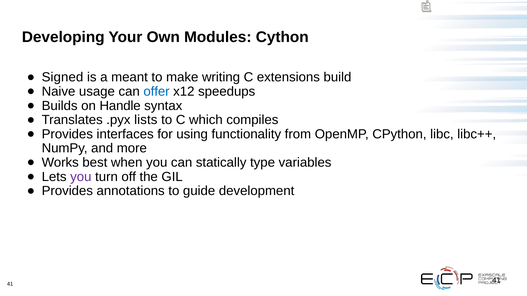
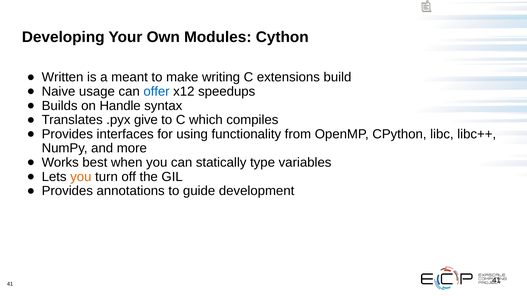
Signed: Signed -> Written (63, 77)
lists: lists -> give (146, 120)
you colour: purple -> orange (81, 177)
